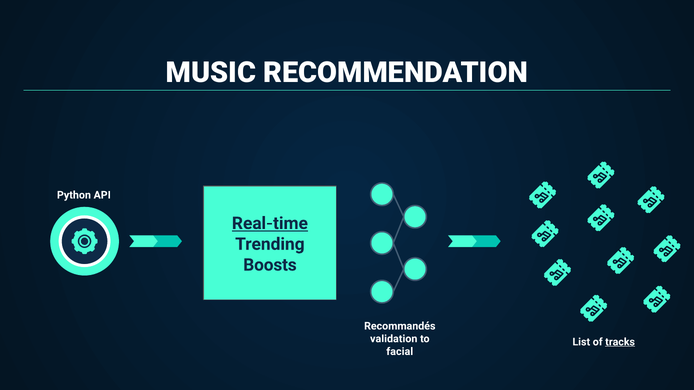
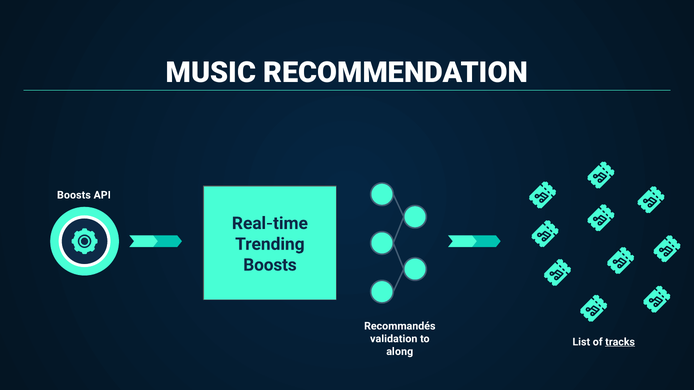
Python: Python -> Boosts (74, 195)
Real-time underline: present -> none (270, 224)
facial: facial -> along (400, 352)
